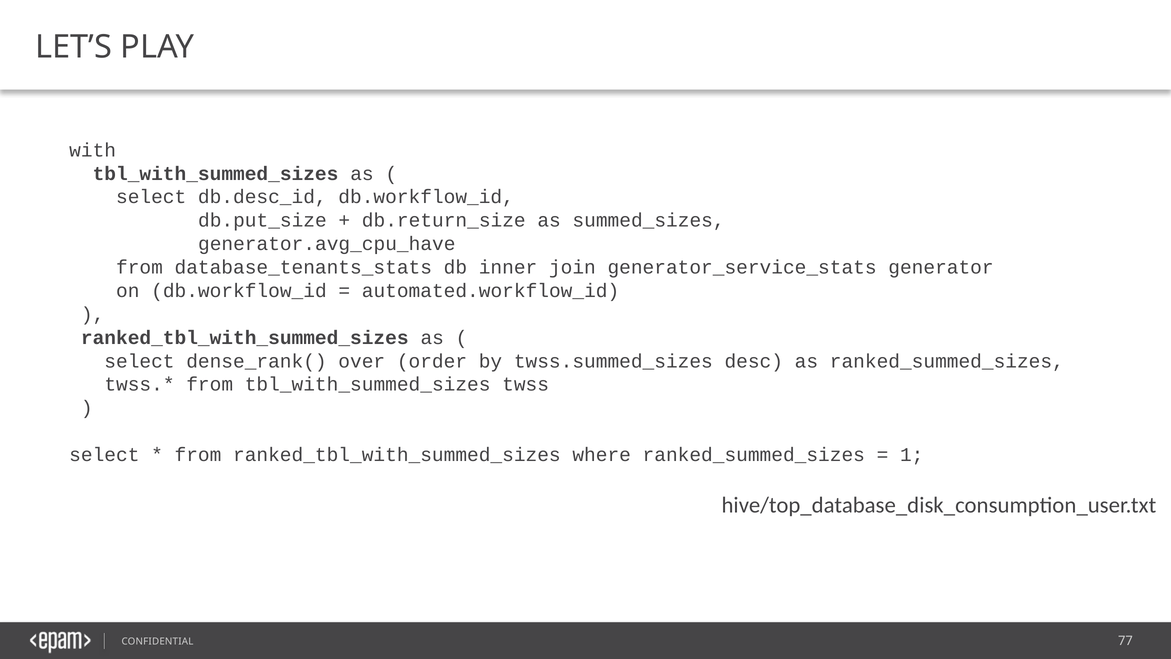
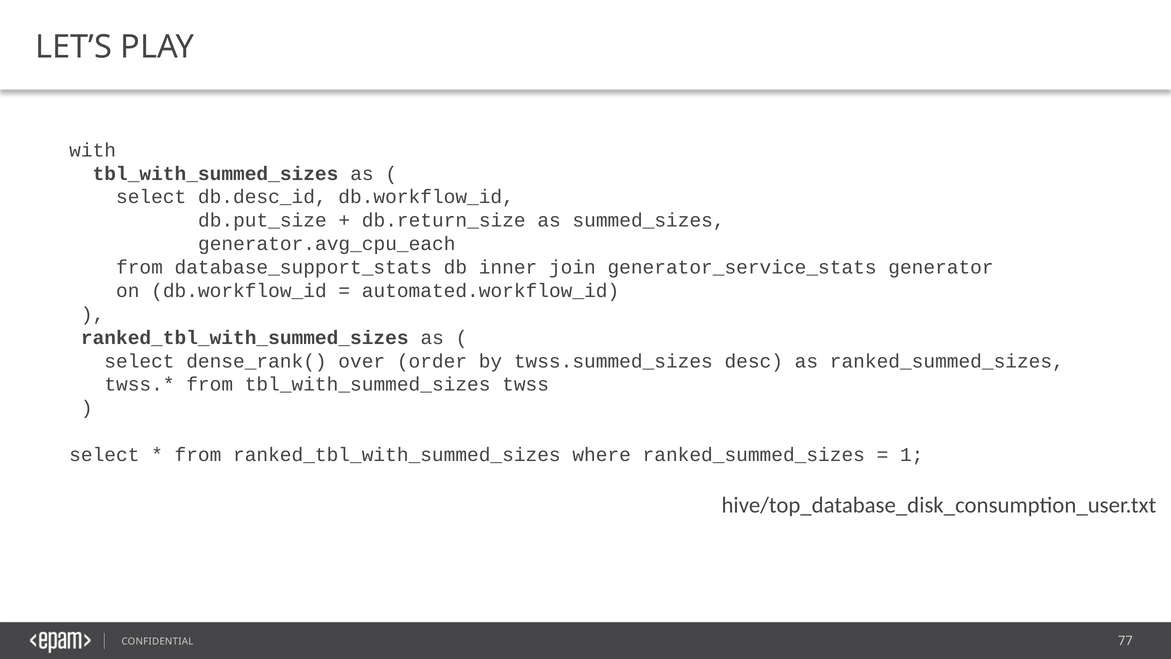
generator.avg_cpu_have: generator.avg_cpu_have -> generator.avg_cpu_each (327, 244)
database_tenants_stats: database_tenants_stats -> database_support_stats (303, 267)
